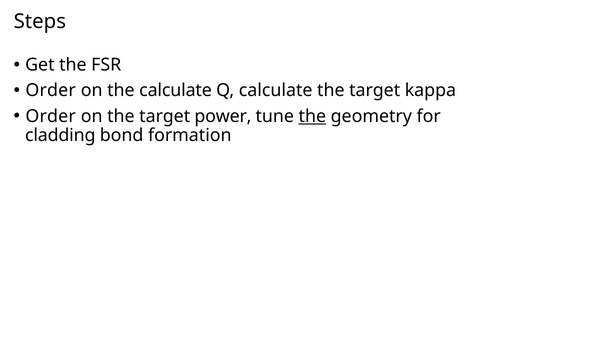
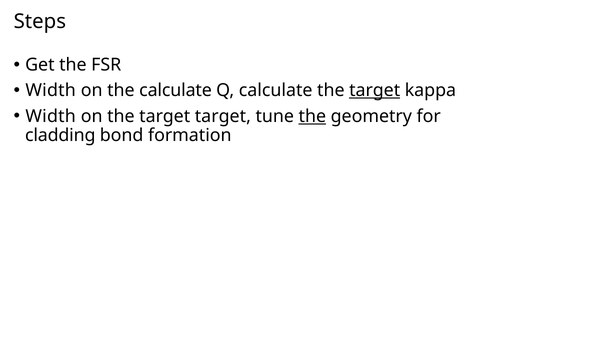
Order: Order -> Width (51, 90)
target underline: none -> present (375, 90)
Order: Order -> Width (51, 116)
target power: power -> target (223, 116)
